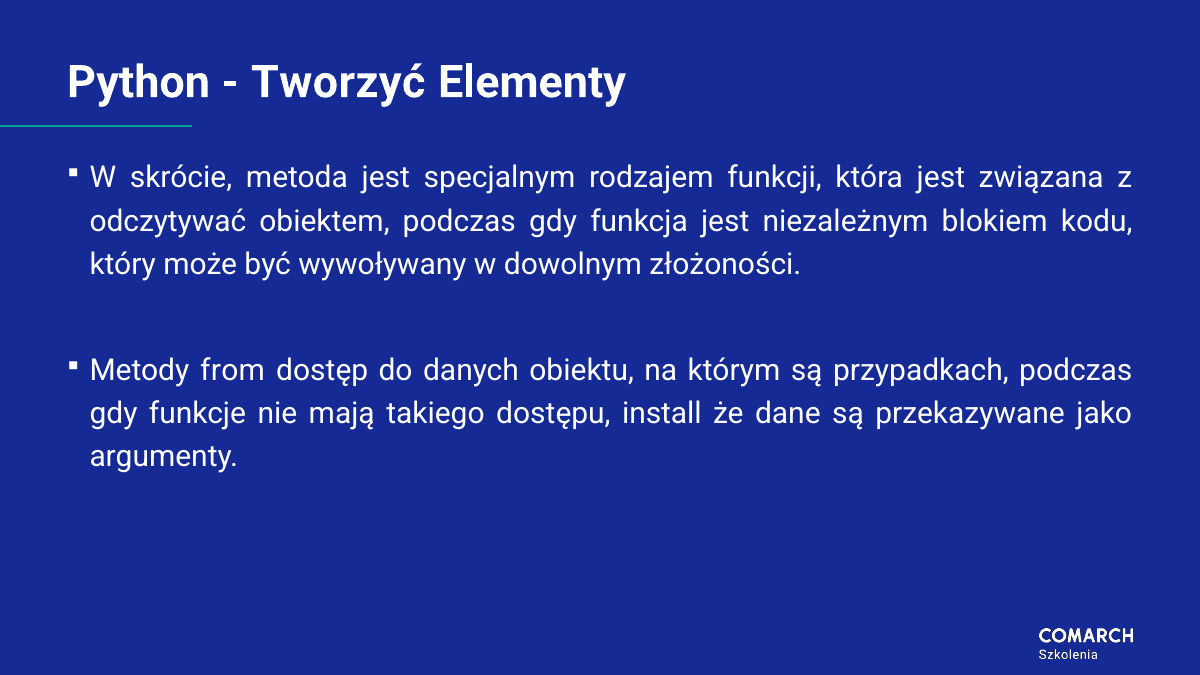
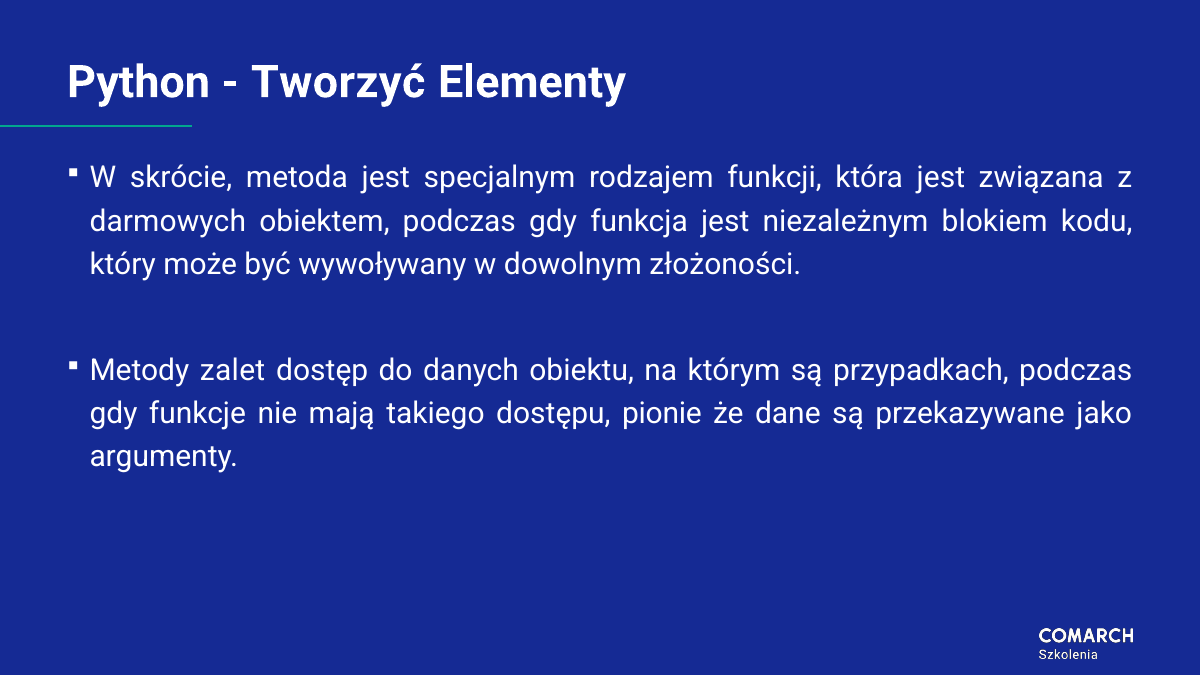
odczytywać: odczytywać -> darmowych (168, 221)
from: from -> zalet (233, 371)
install: install -> pionie (662, 414)
